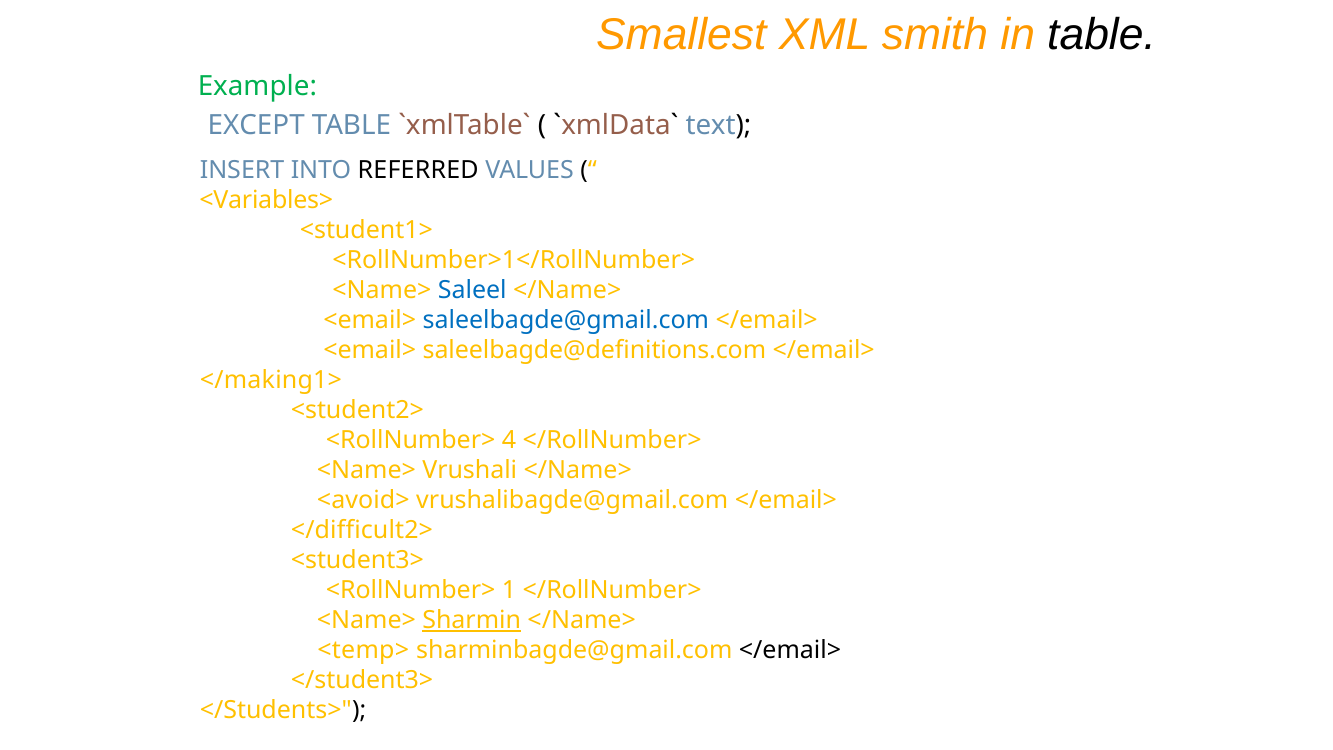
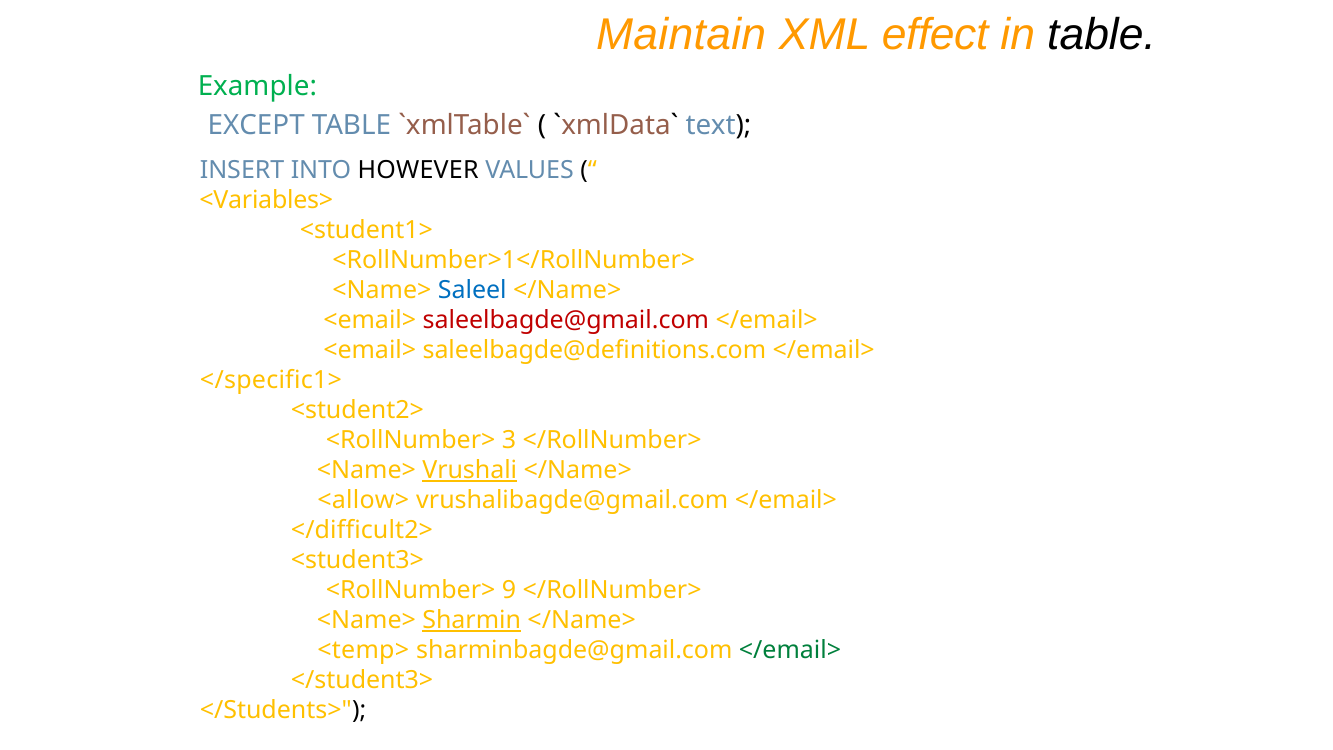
Smallest: Smallest -> Maintain (681, 35)
smith: smith -> effect (935, 35)
REFERRED: REFERRED -> HOWEVER (418, 170)
saleelbagde@gmail.com colour: blue -> red (566, 320)
</making1>: </making1> -> </specific1> (271, 380)
4: 4 -> 3 (509, 440)
Vrushali underline: none -> present (470, 470)
<avoid>: <avoid> -> <allow> (363, 500)
1: 1 -> 9 (509, 590)
</email> colour: black -> green (790, 650)
